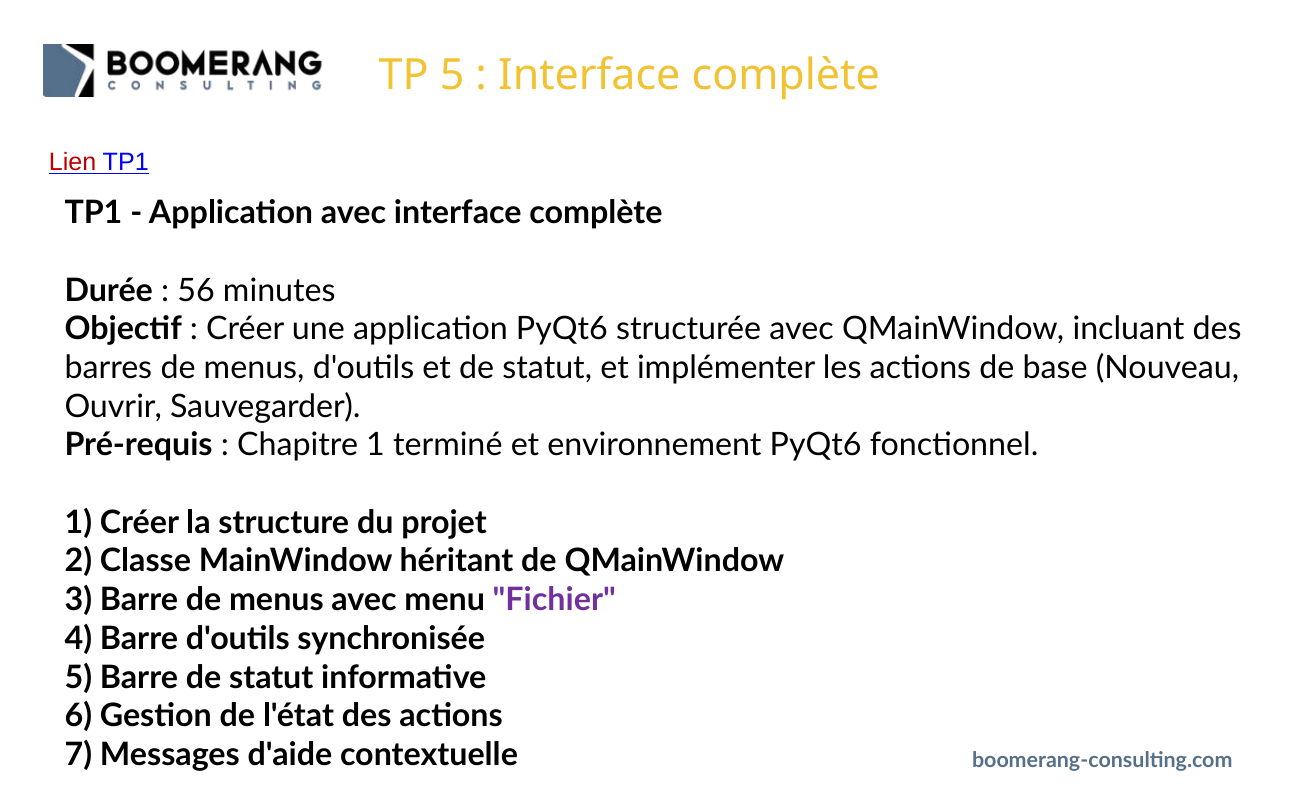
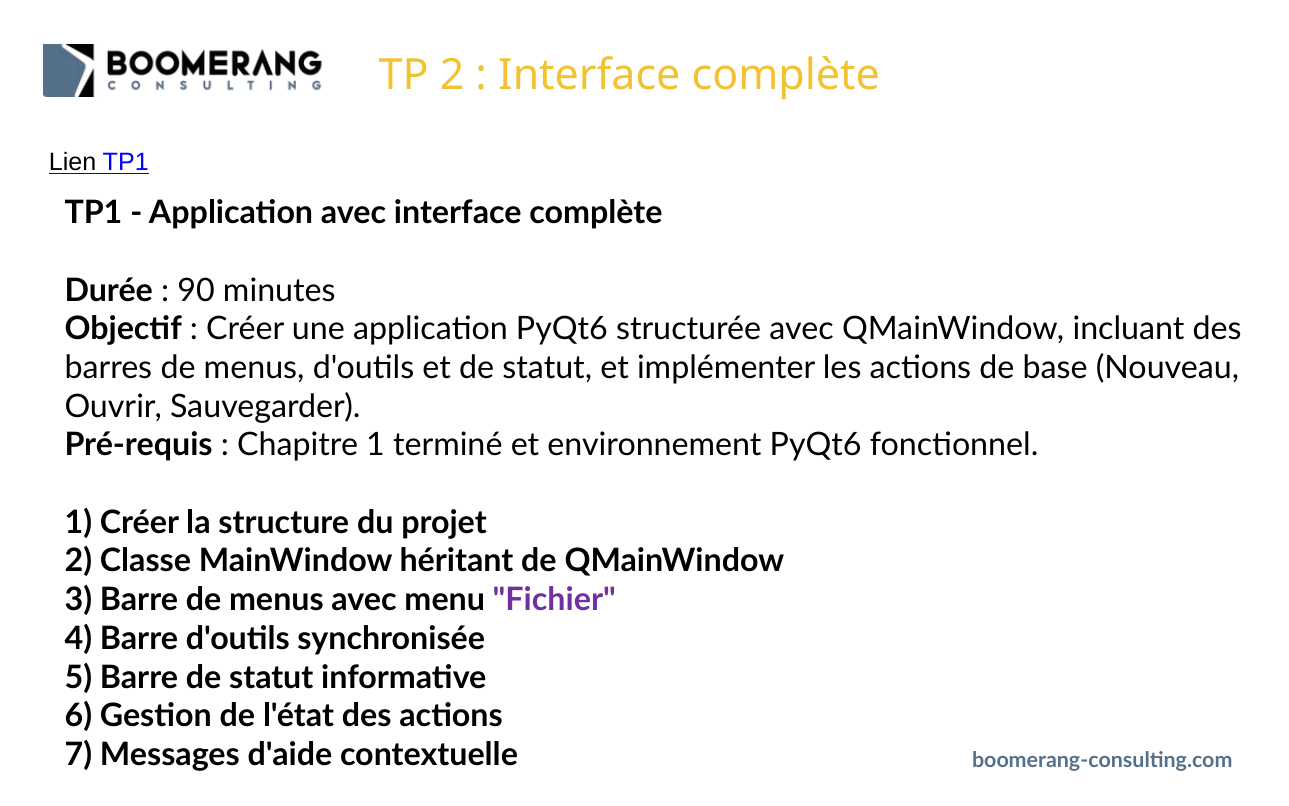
TP 5: 5 -> 2 (452, 76)
Lien colour: red -> black (73, 162)
56: 56 -> 90 (196, 290)
